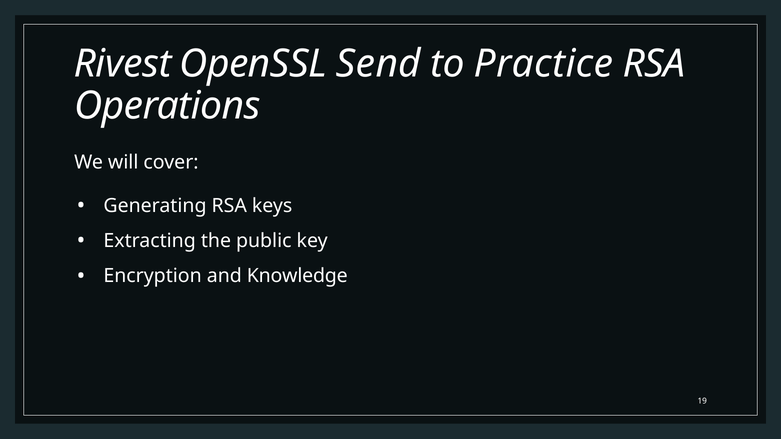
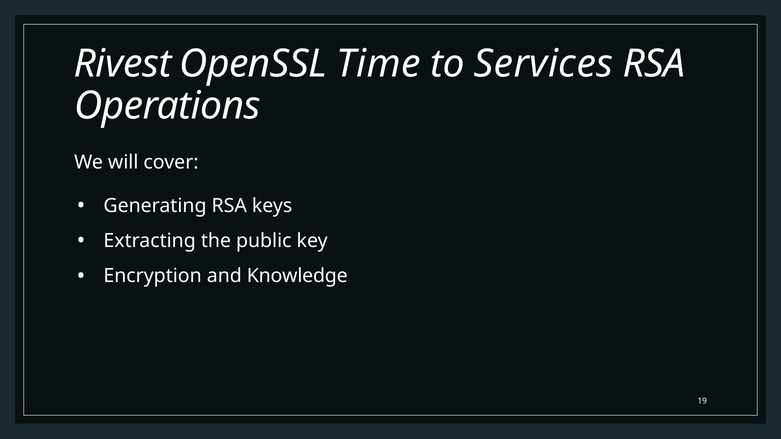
Send: Send -> Time (378, 64)
Practice: Practice -> Services (543, 64)
